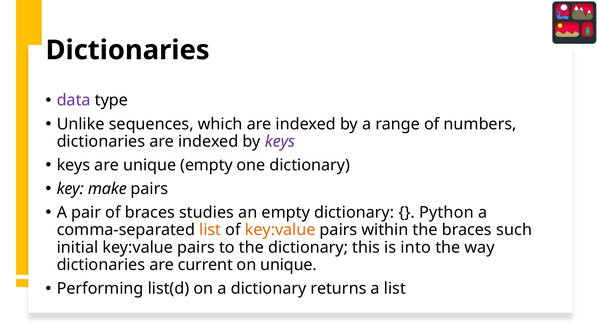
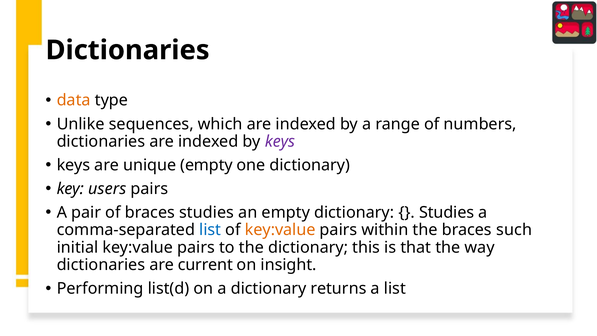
data colour: purple -> orange (74, 100)
make: make -> users (107, 189)
Python: Python -> Studies (447, 212)
list colour: orange -> blue (210, 230)
into: into -> that (416, 247)
on unique: unique -> insight (289, 265)
